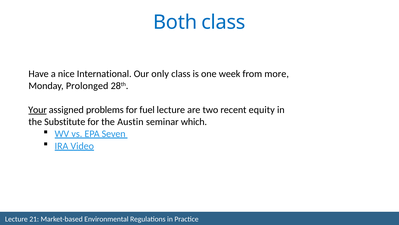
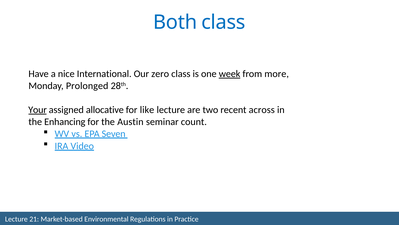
only: only -> zero (160, 74)
week underline: none -> present (230, 74)
problems: problems -> allocative (105, 110)
fuel: fuel -> like (147, 110)
equity: equity -> across (262, 110)
Substitute: Substitute -> Enhancing (65, 121)
which: which -> count (194, 121)
